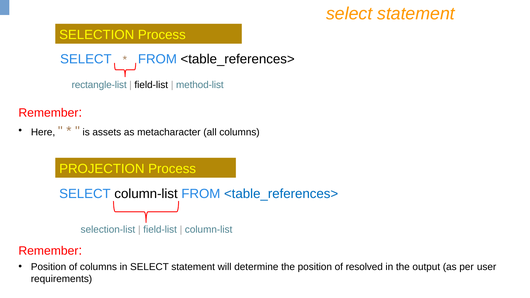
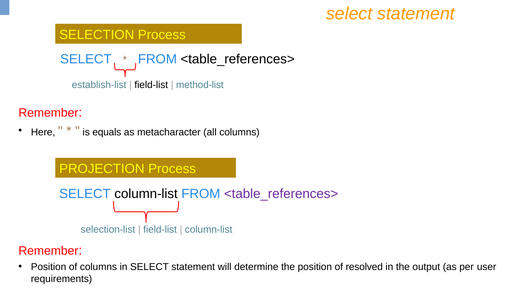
rectangle-list: rectangle-list -> establish-list (99, 85)
assets: assets -> equals (107, 132)
<table_references> colour: blue -> purple (281, 194)
